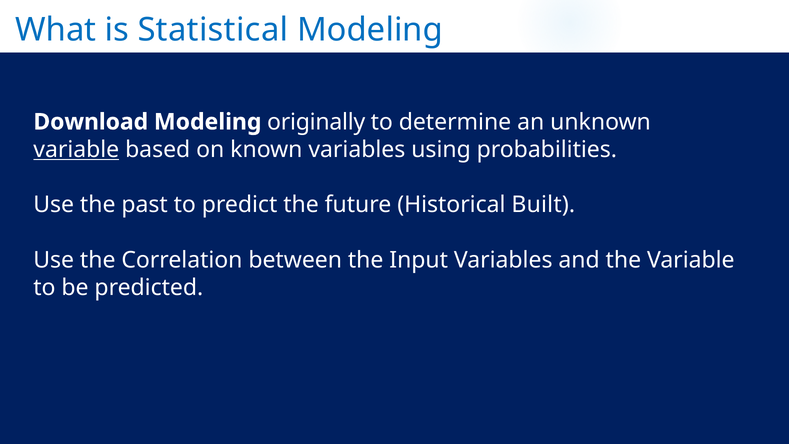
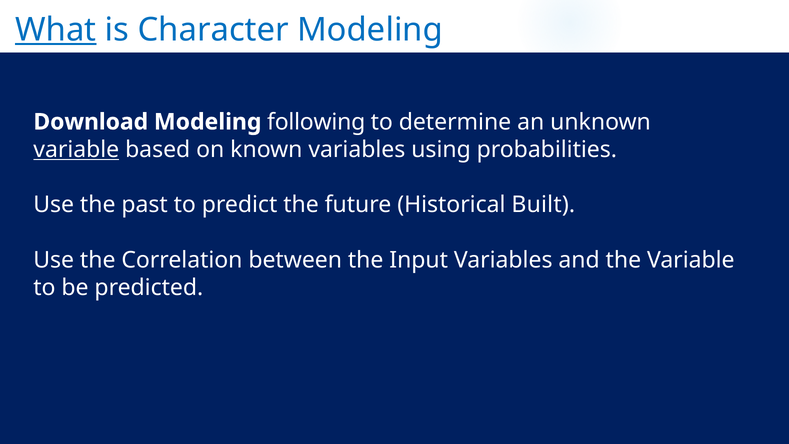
What underline: none -> present (56, 30)
Statistical: Statistical -> Character (213, 30)
originally: originally -> following (316, 122)
